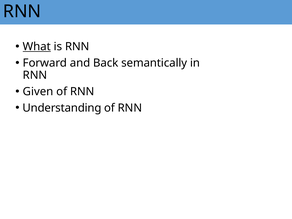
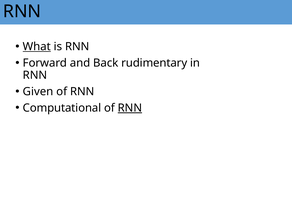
semantically: semantically -> rudimentary (154, 63)
Understanding: Understanding -> Computational (62, 108)
RNN underline: none -> present (130, 108)
